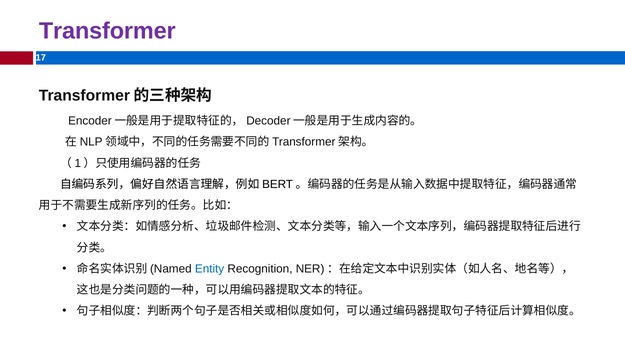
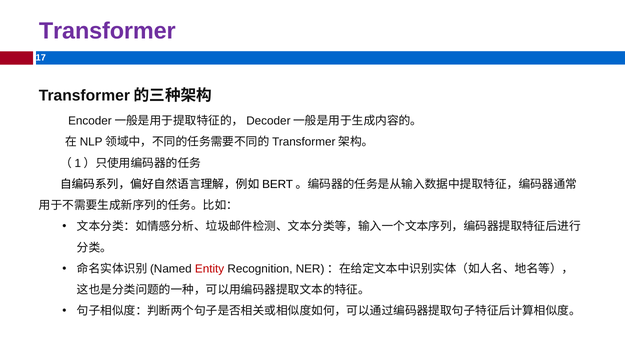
Entity colour: blue -> red (210, 269)
